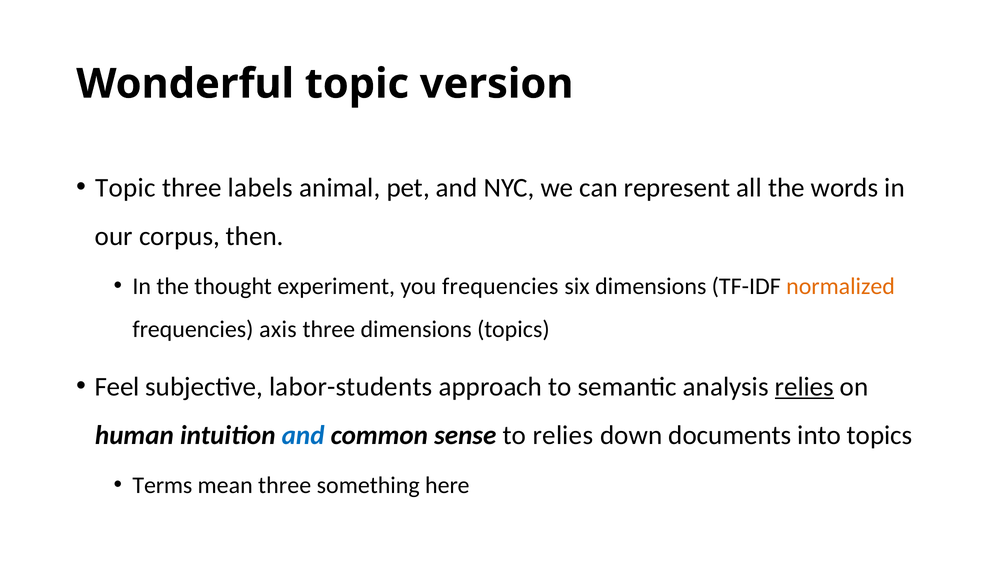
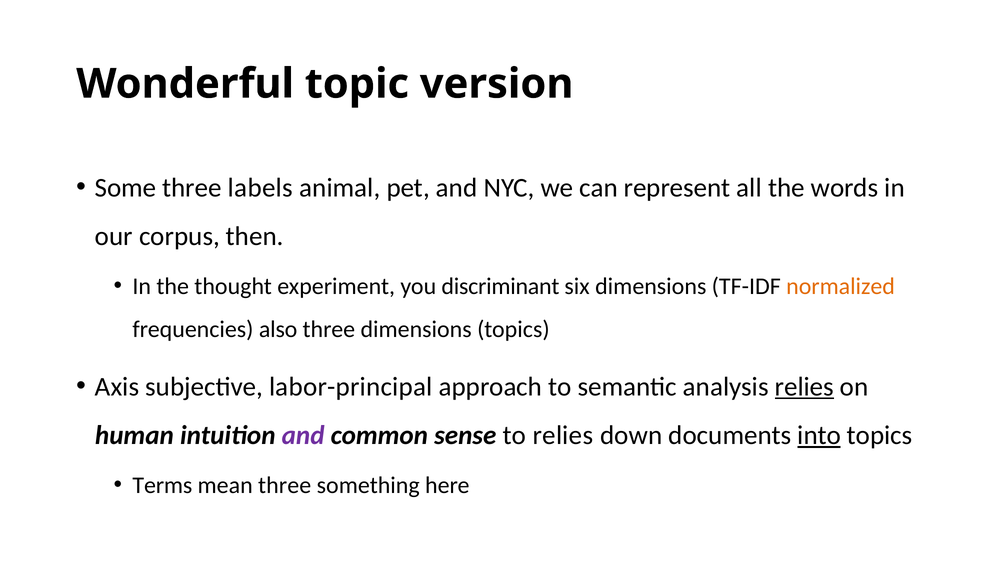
Topic: Topic -> Some (126, 188)
you frequencies: frequencies -> discriminant (500, 287)
axis: axis -> also (278, 330)
Feel: Feel -> Axis (117, 387)
labor-students: labor-students -> labor-principal (351, 387)
and colour: blue -> purple (303, 436)
into underline: none -> present (819, 436)
